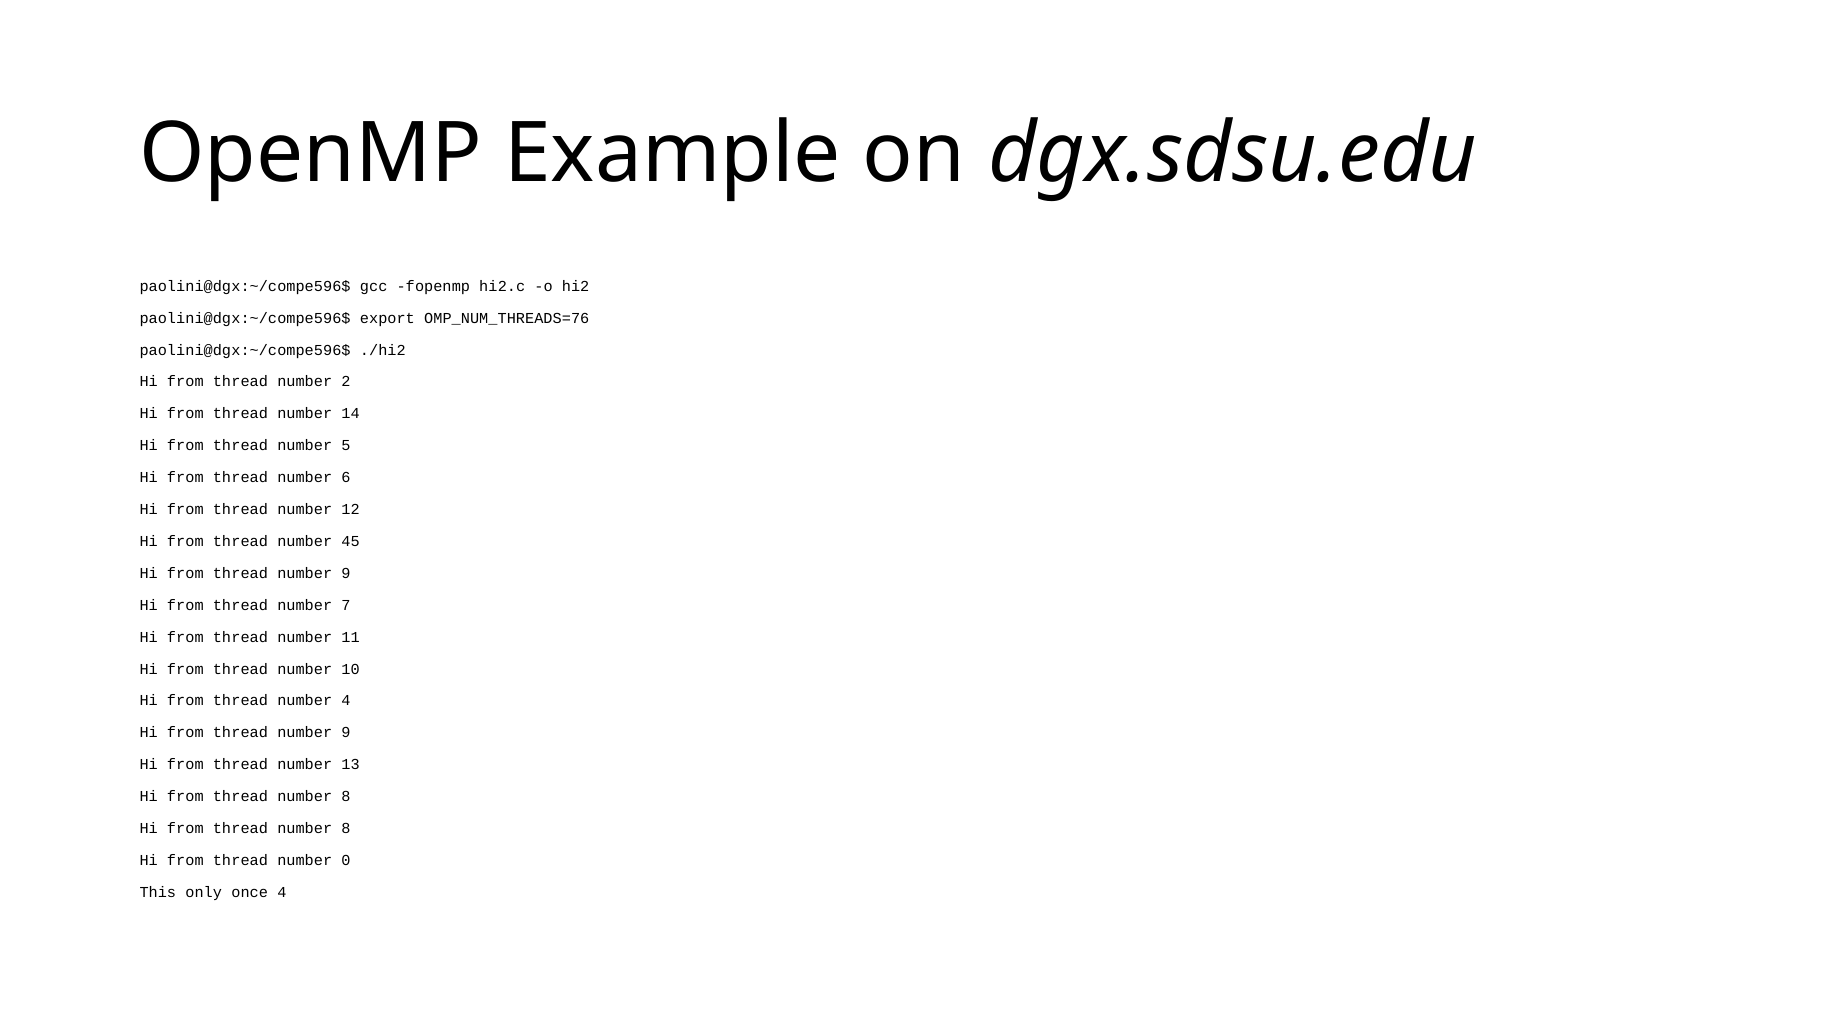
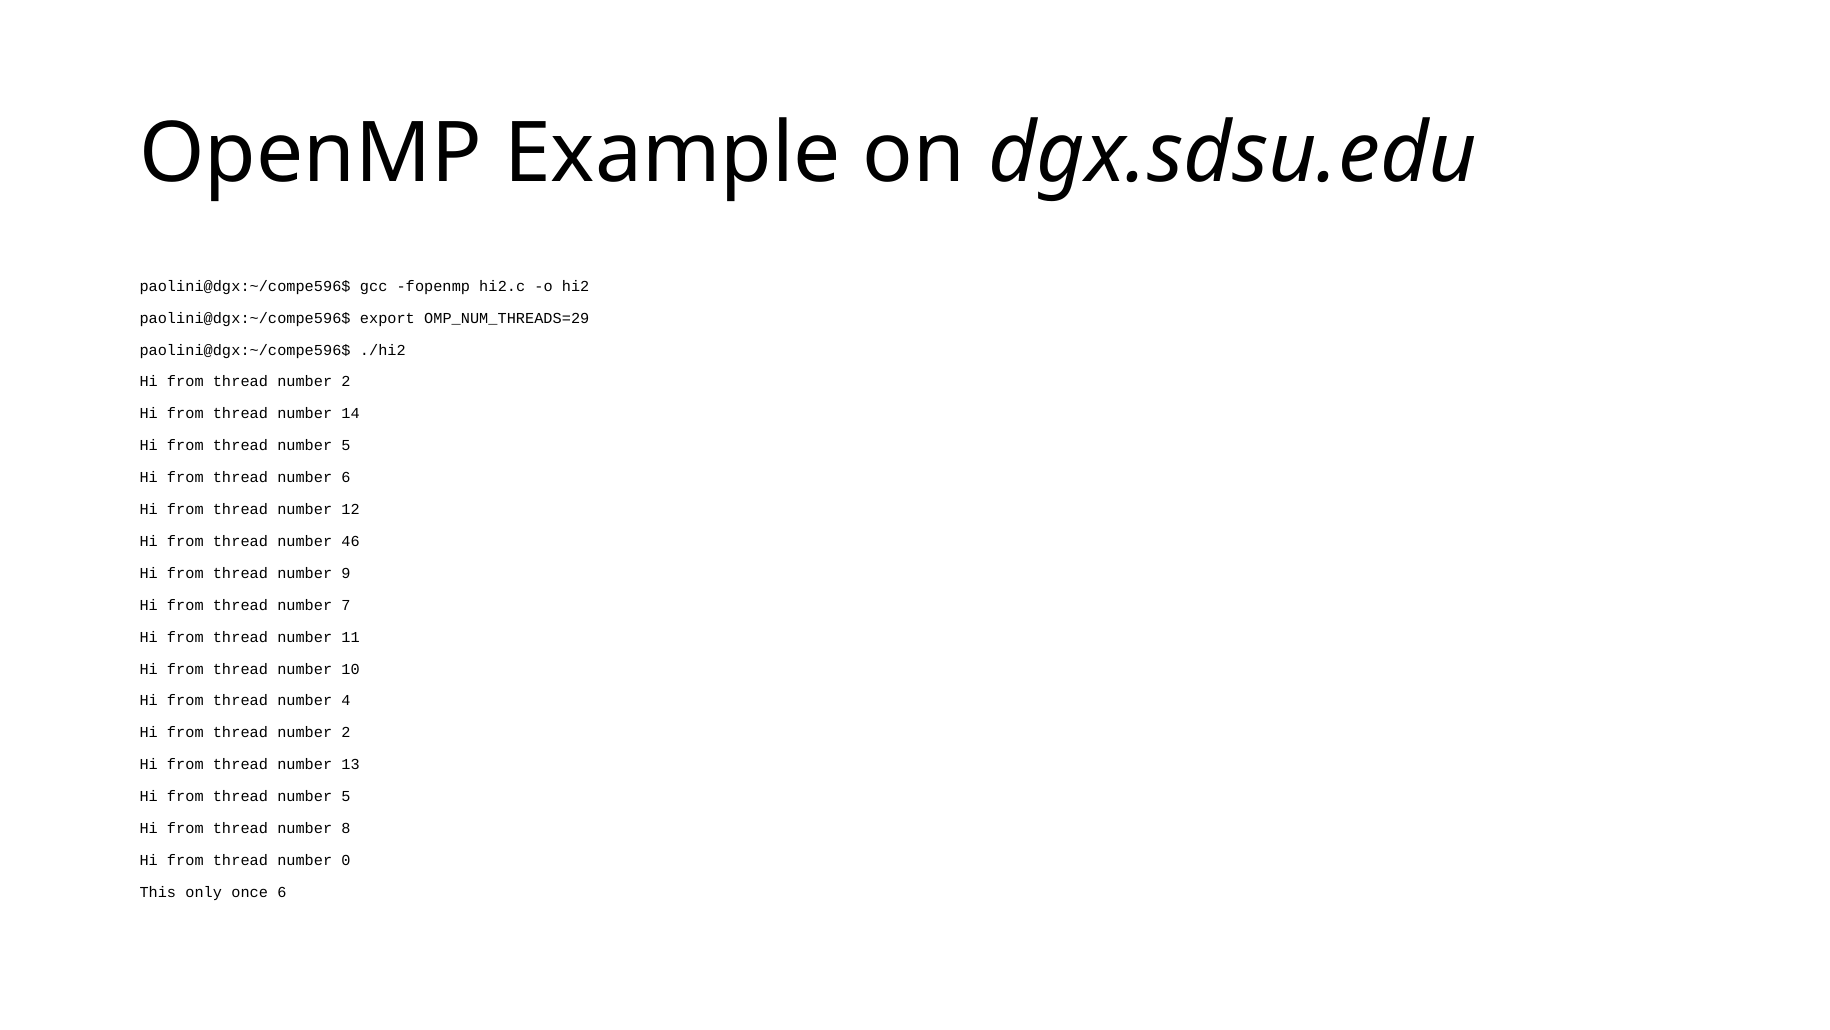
OMP_NUM_THREADS=76: OMP_NUM_THREADS=76 -> OMP_NUM_THREADS=29 (507, 318)
45: 45 -> 46 (351, 541)
9: 9 -> 2 (346, 732)
8: 8 -> 5 (346, 796)
once 4: 4 -> 6 (282, 892)
